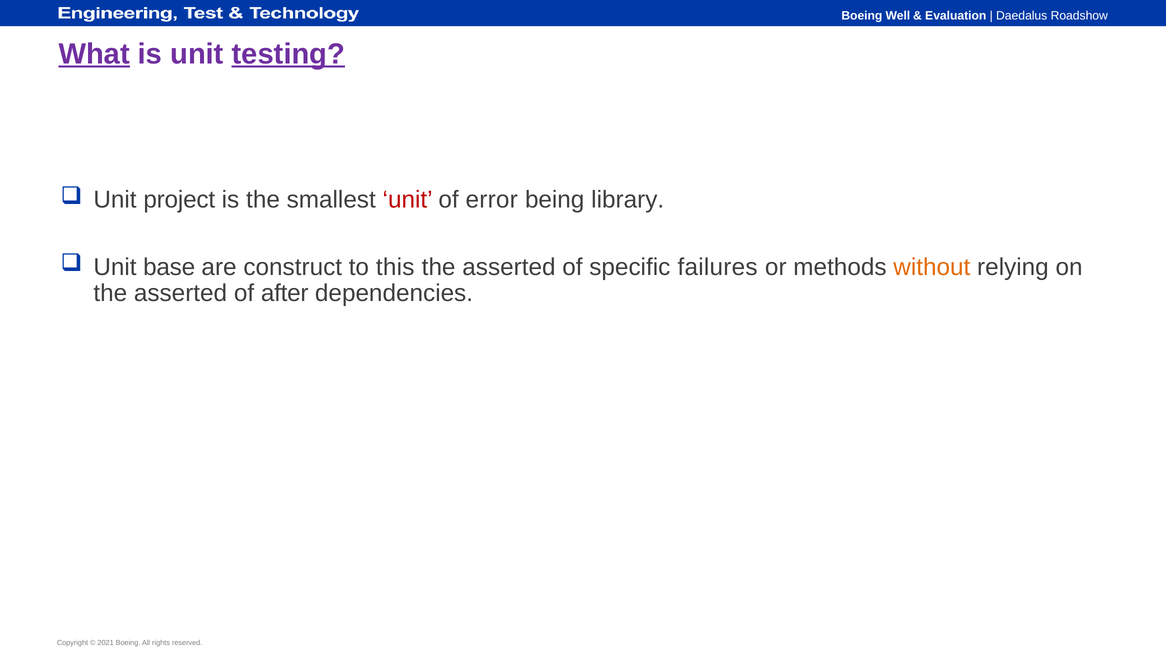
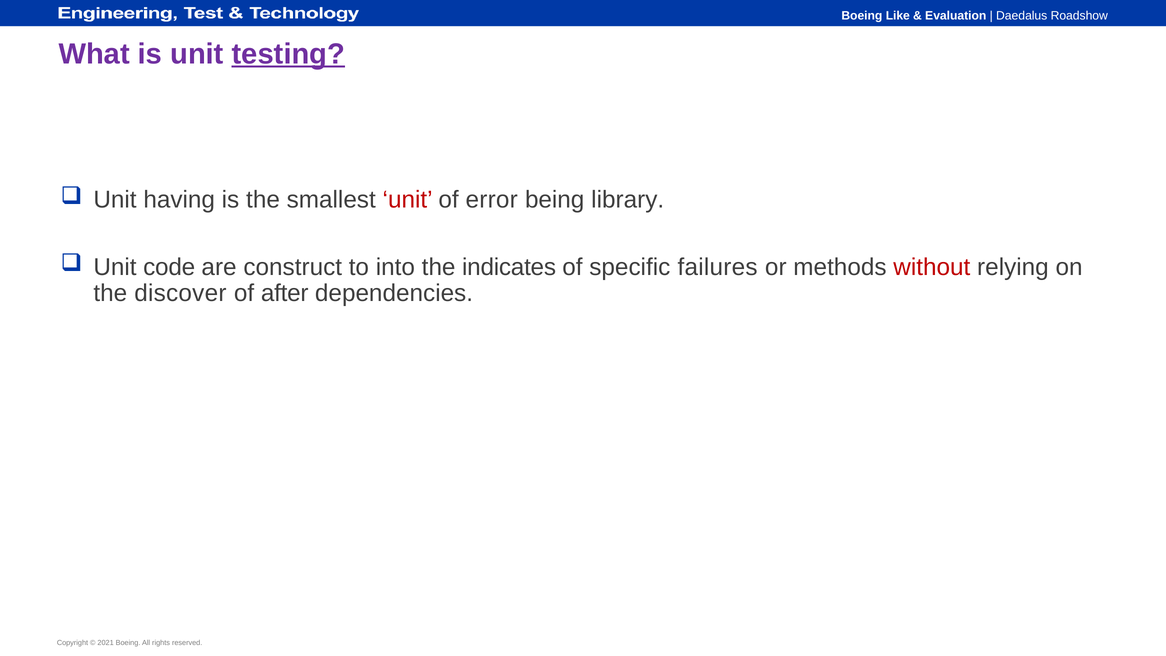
Well: Well -> Like (898, 16)
What underline: present -> none (94, 54)
project: project -> having (179, 200)
base: base -> code (169, 267)
this: this -> into (395, 267)
asserted: asserted -> indicates (509, 267)
without colour: orange -> red (932, 267)
asserted: asserted -> discover (180, 293)
